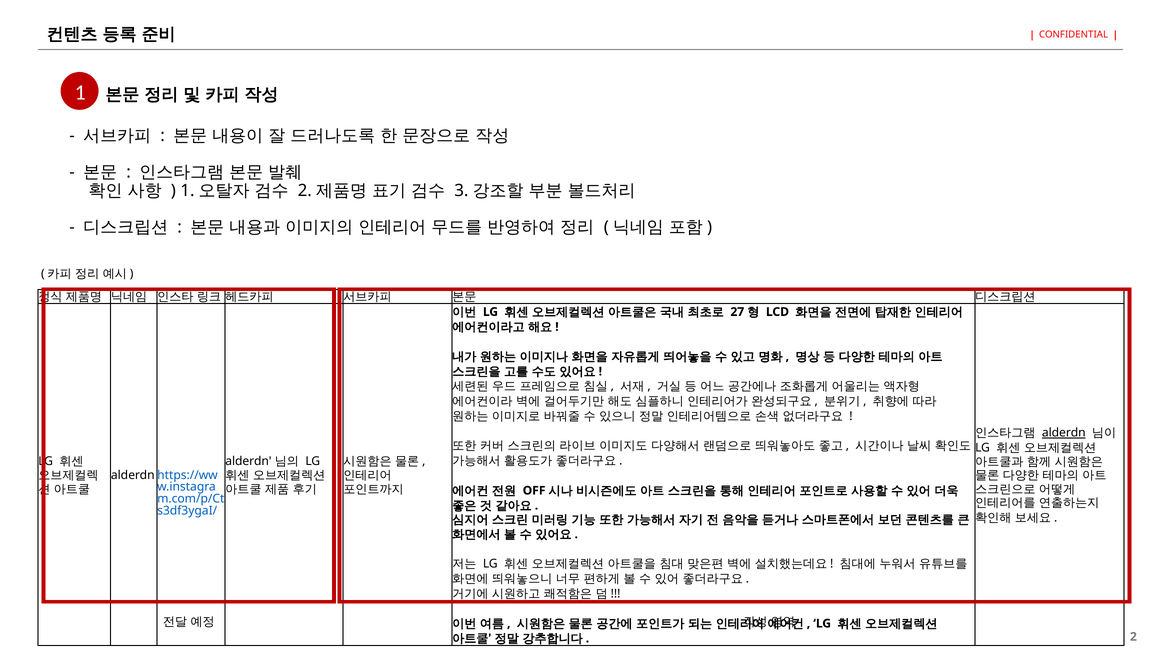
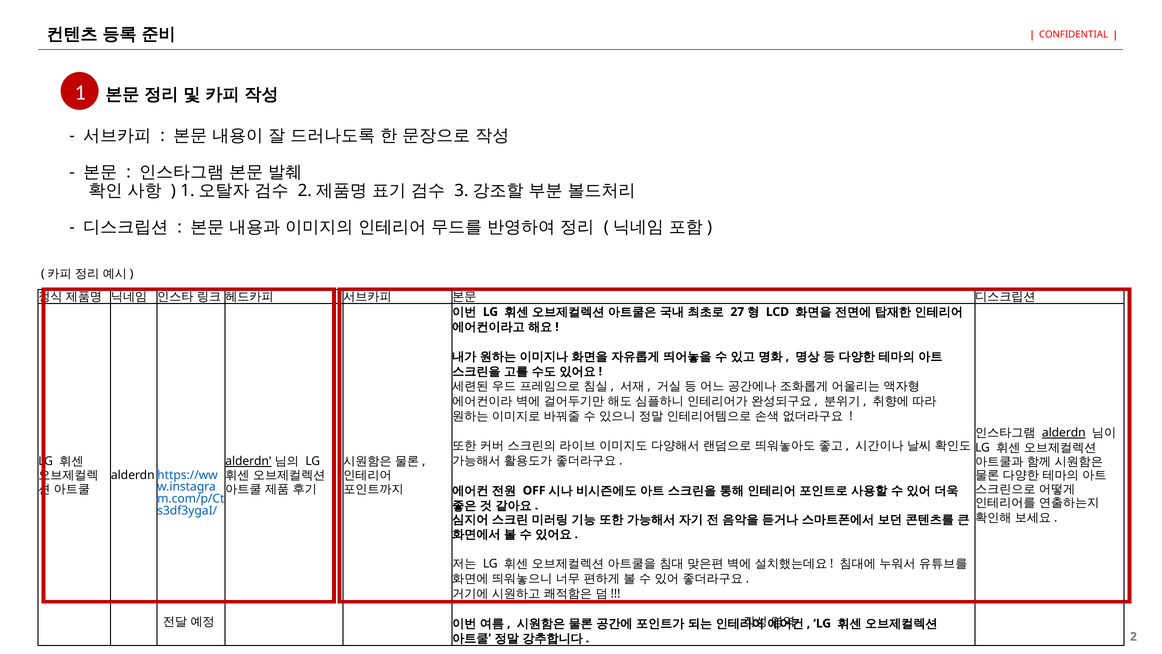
alderdn underline: none -> present (248, 461)
